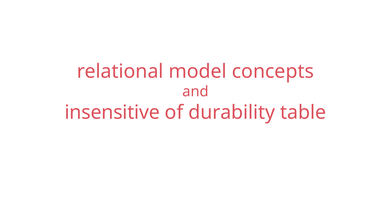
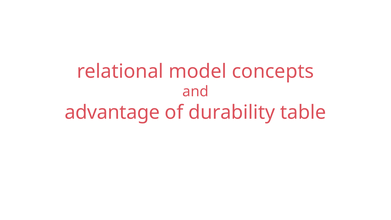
insensitive: insensitive -> advantage (112, 112)
